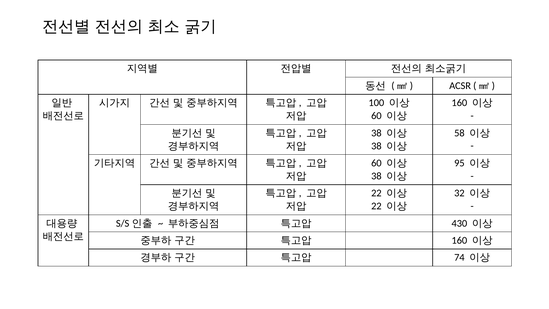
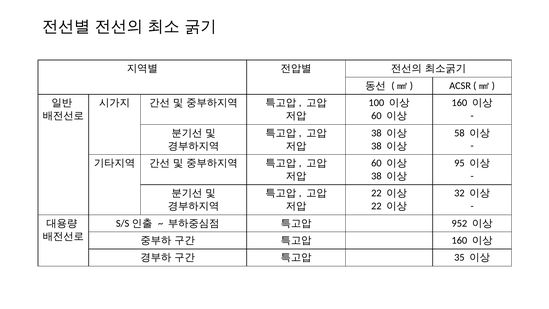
430: 430 -> 952 (459, 223)
74: 74 -> 35 (459, 257)
